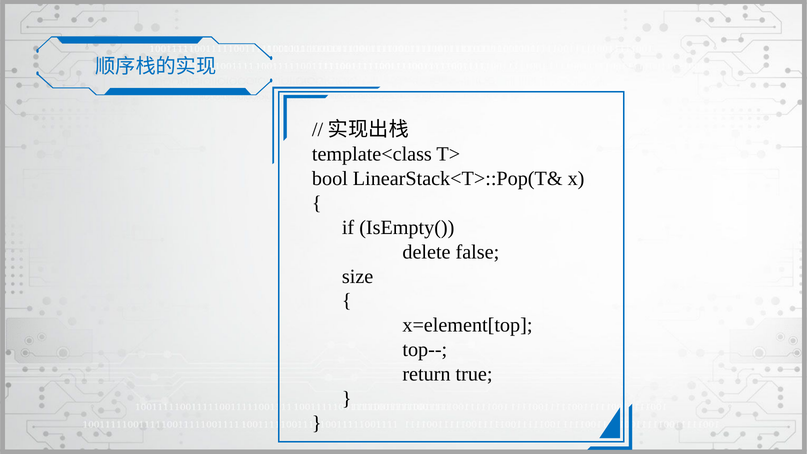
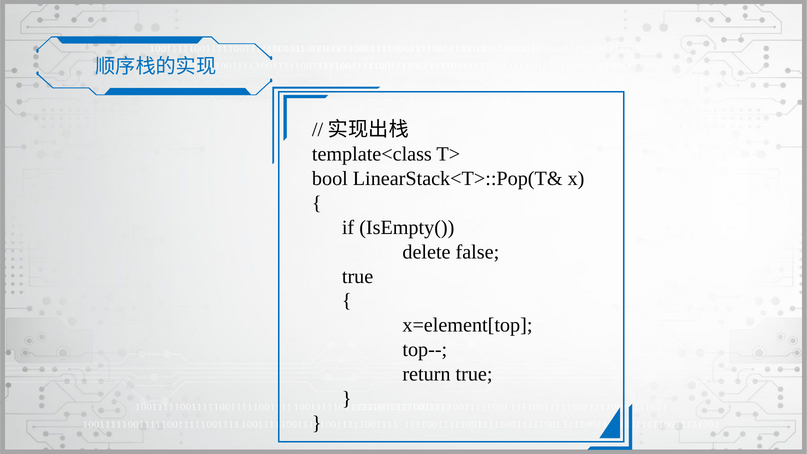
size: size -> true (358, 276)
